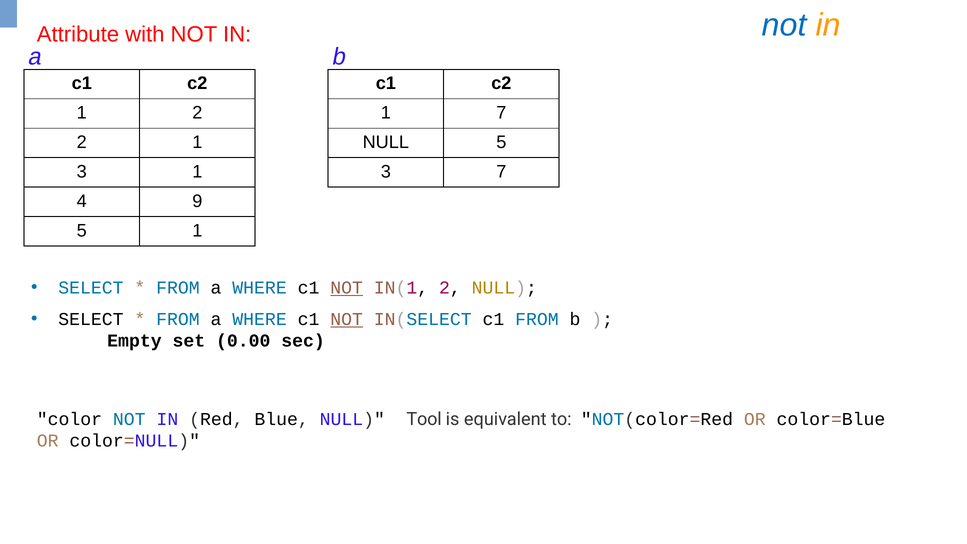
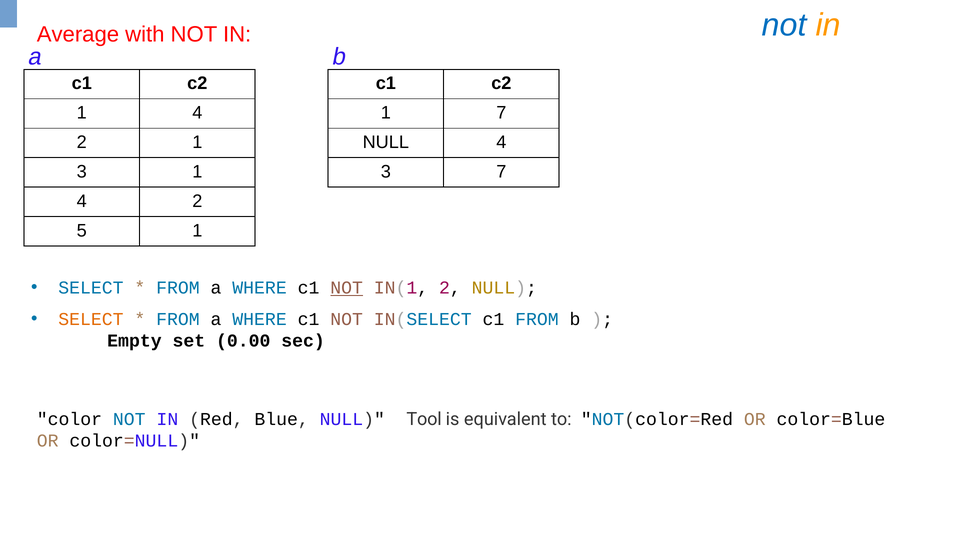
Attribute: Attribute -> Average (78, 34)
2: 2 -> 4 (197, 113)
NULL 5: 5 -> 4 (501, 142)
9: 9 -> 2 (197, 201)
SELECT colour: black -> orange (91, 319)
NOT underline: present -> none (347, 319)
